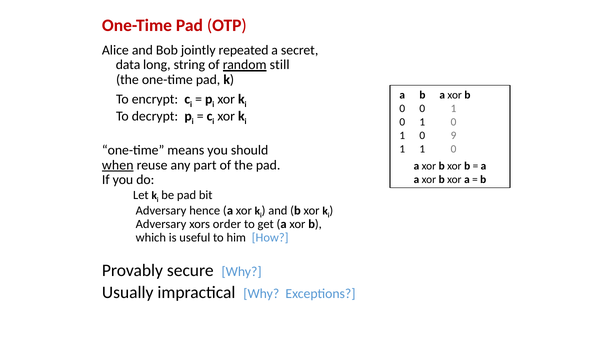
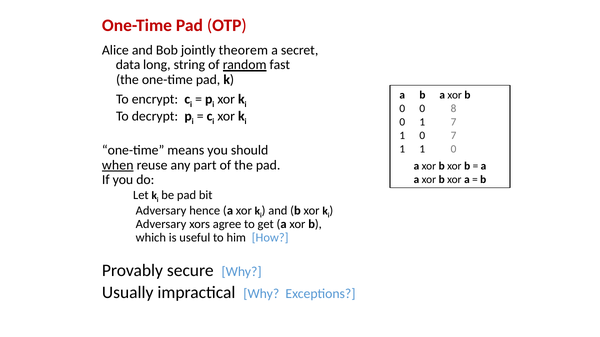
repeated: repeated -> theorem (243, 50)
still: still -> fast (280, 65)
0 0 1: 1 -> 8 (454, 109)
0: 0 -> 7 (454, 122)
0 9: 9 -> 7 (454, 136)
order: order -> agree (227, 225)
